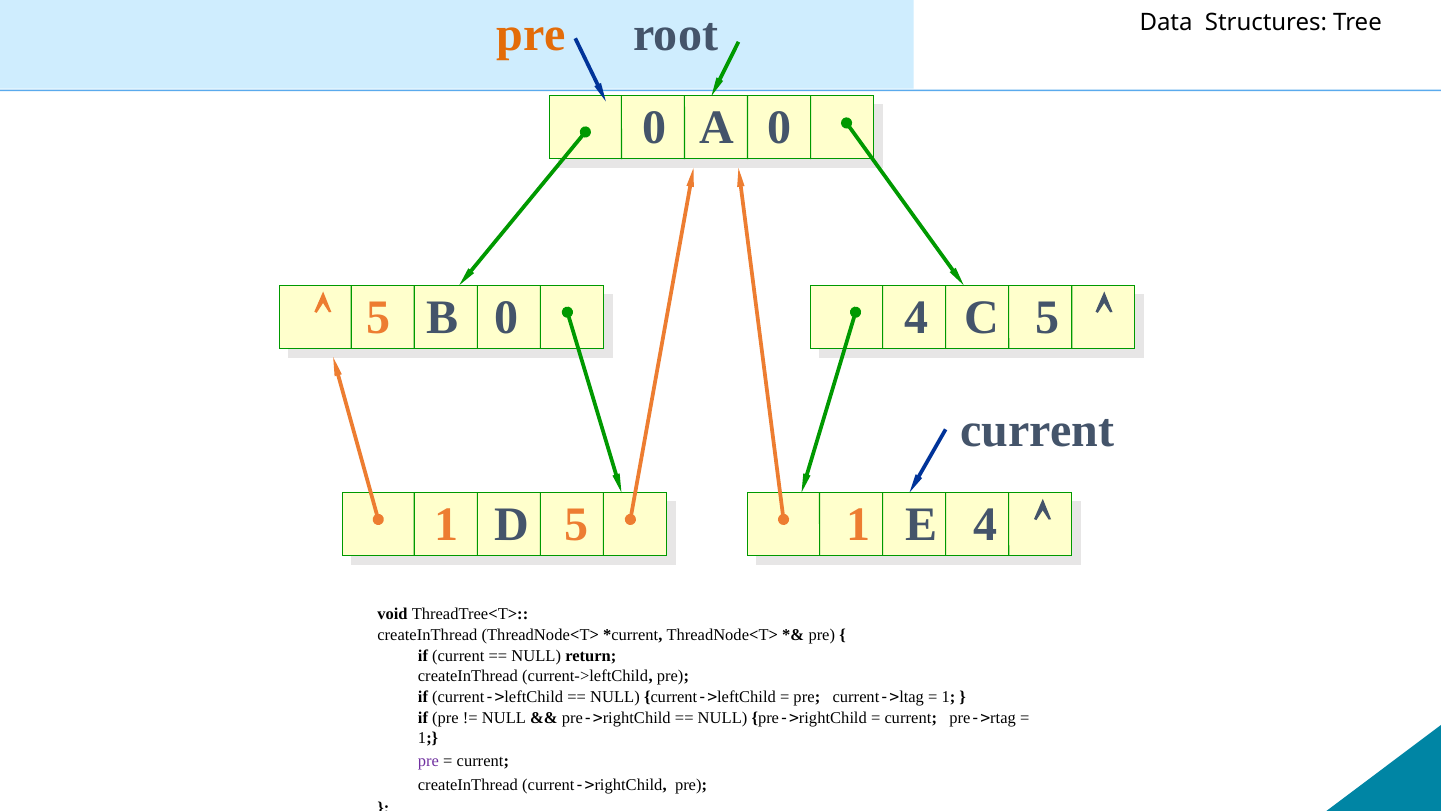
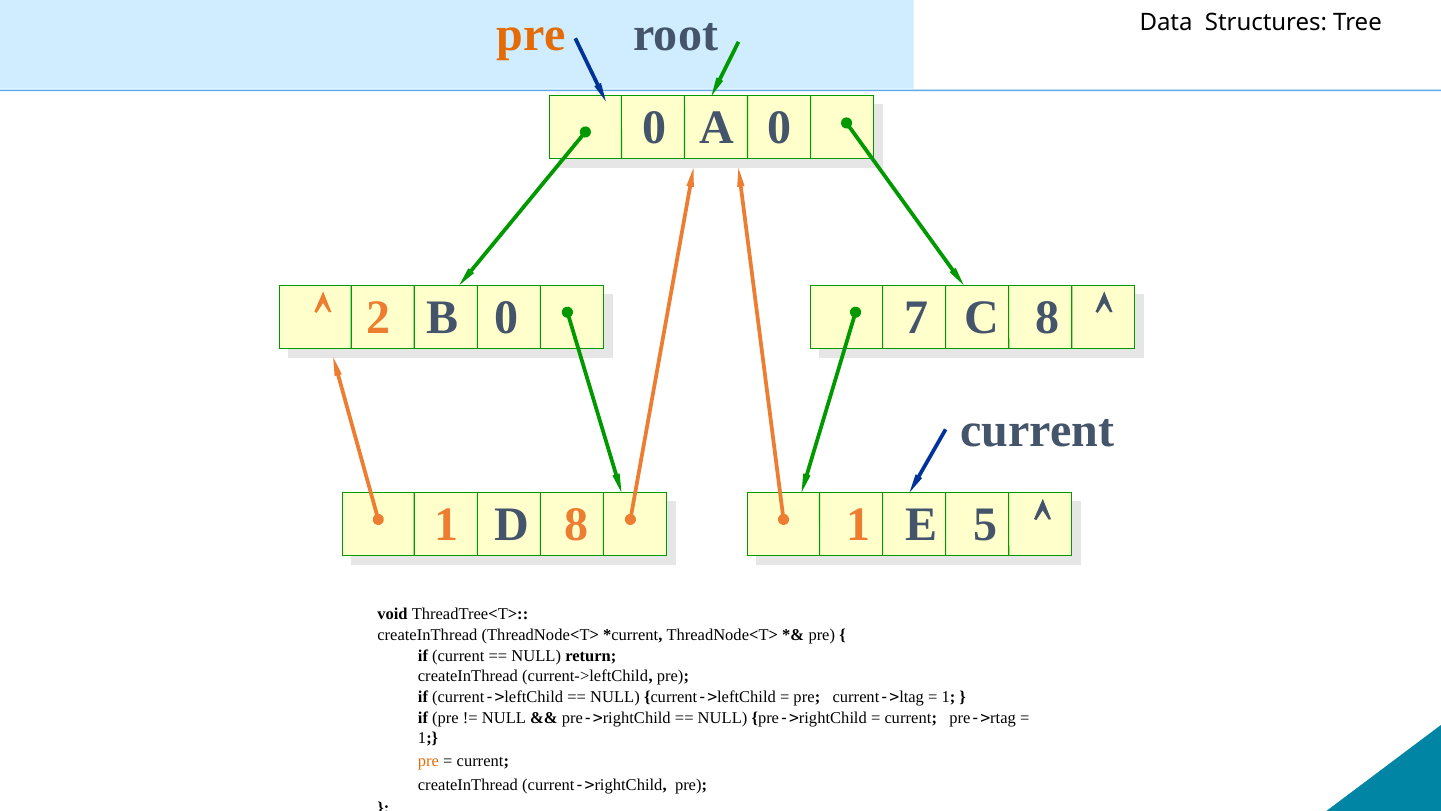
5: 5 -> 2 (379, 317)
0 4: 4 -> 7 (917, 317)
C 5: 5 -> 8 (1047, 317)
D 5: 5 -> 8 (577, 524)
E 4: 4 -> 5 (986, 524)
pre colour: purple -> orange (429, 761)
